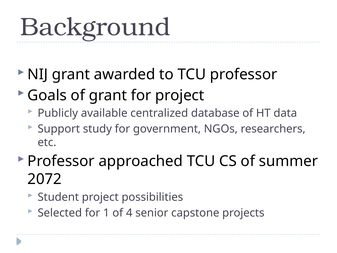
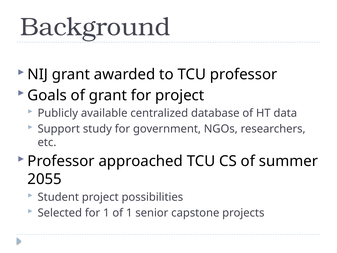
2072: 2072 -> 2055 (45, 179)
of 4: 4 -> 1 (129, 213)
